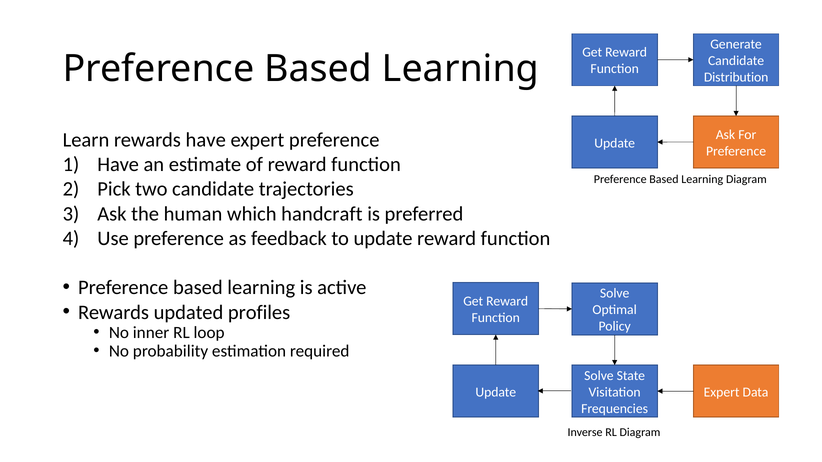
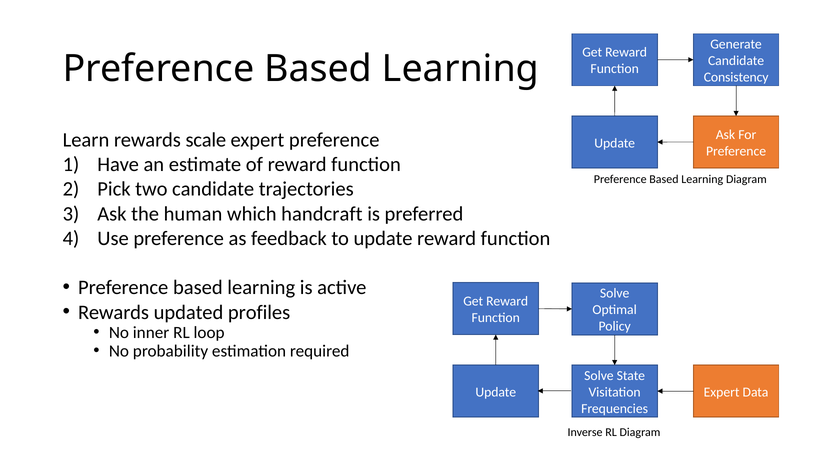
Distribution: Distribution -> Consistency (736, 77)
rewards have: have -> scale (206, 140)
